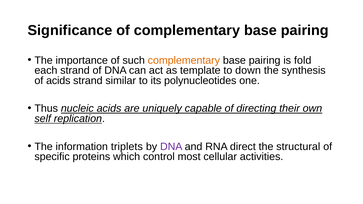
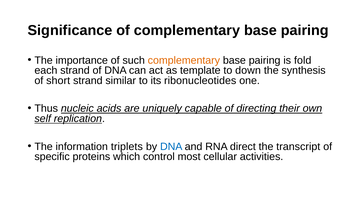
of acids: acids -> short (58, 81)
polynucleotides: polynucleotides -> ribonucleotides (200, 81)
DNA colour: purple -> blue (171, 147)
structural: structural -> transcript (298, 147)
